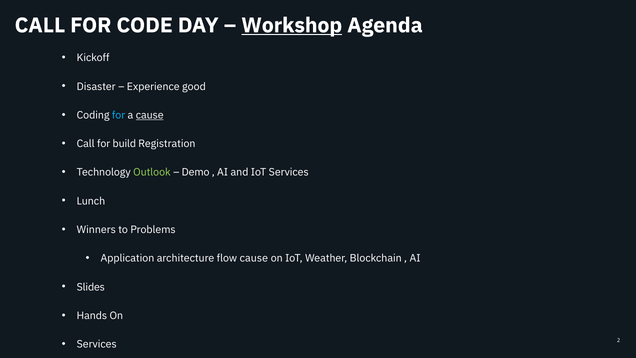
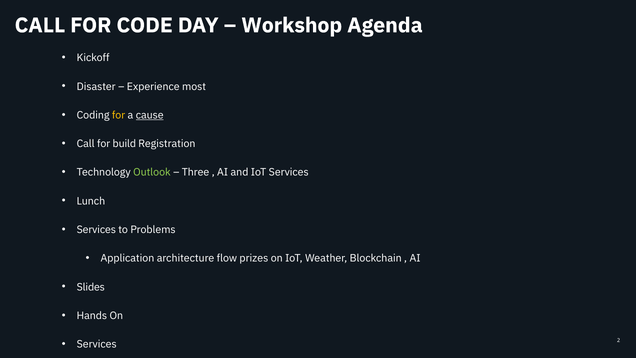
Workshop underline: present -> none (292, 25)
good: good -> most (194, 86)
for colour: light blue -> yellow (119, 115)
Demo: Demo -> Three (196, 172)
Winners: Winners -> Services (96, 230)
flow cause: cause -> prizes (254, 258)
